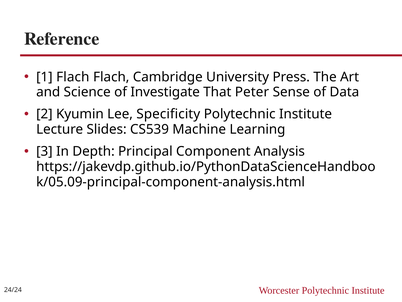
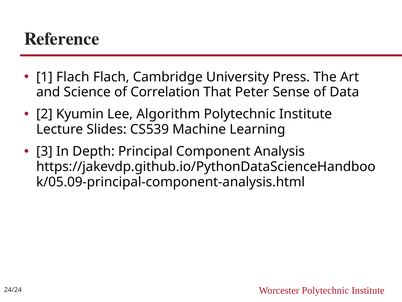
Investigate: Investigate -> Correlation (165, 92)
Specificity: Specificity -> Algorithm (168, 114)
